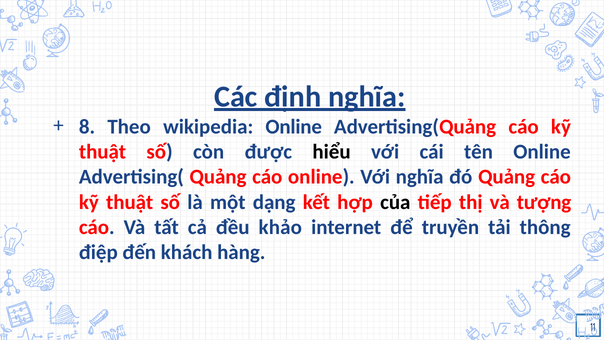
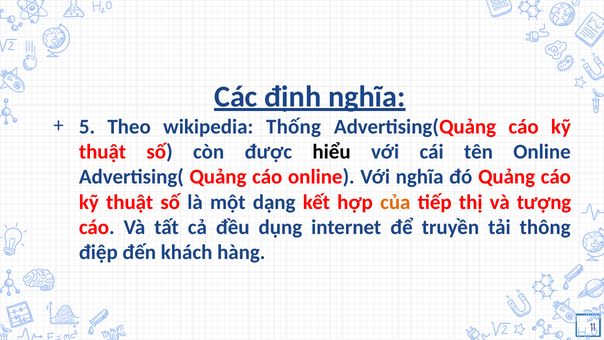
8: 8 -> 5 (87, 127)
wikipedia Online: Online -> Thống (294, 127)
của colour: black -> orange (395, 202)
khảo: khảo -> dụng (280, 227)
